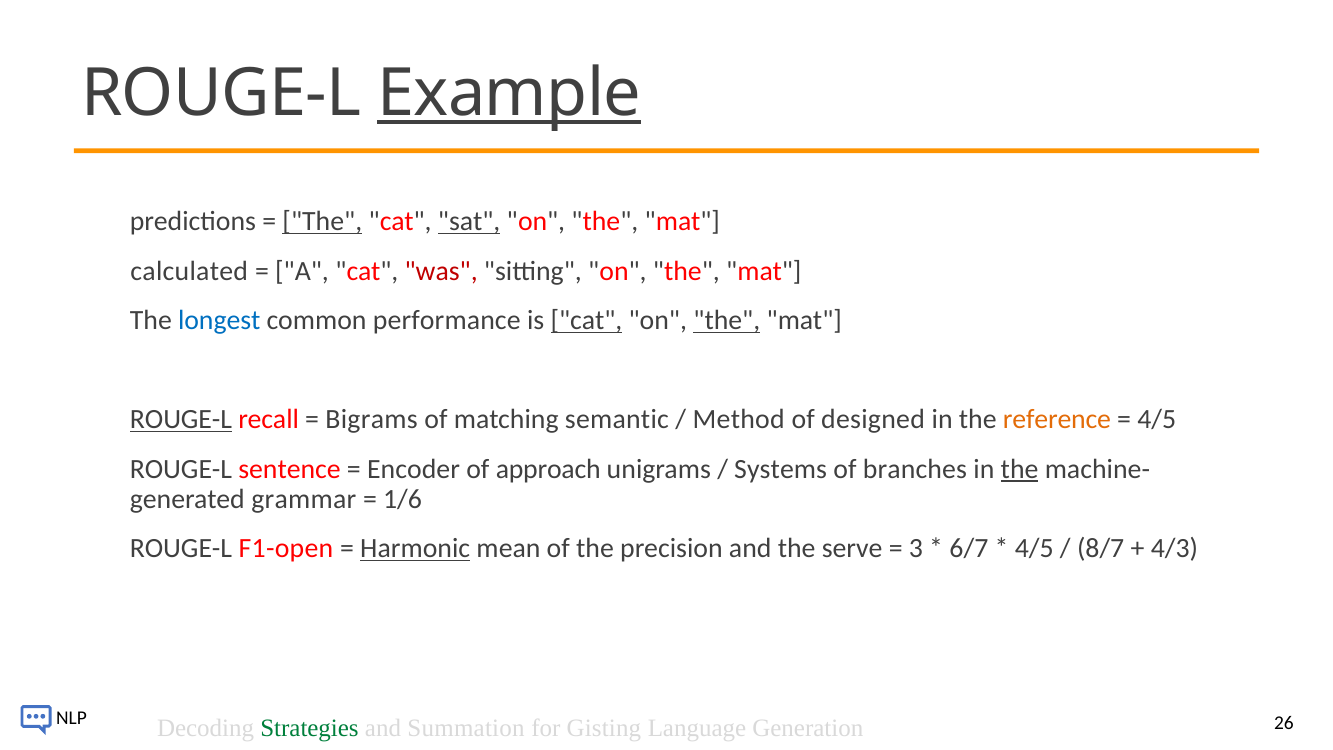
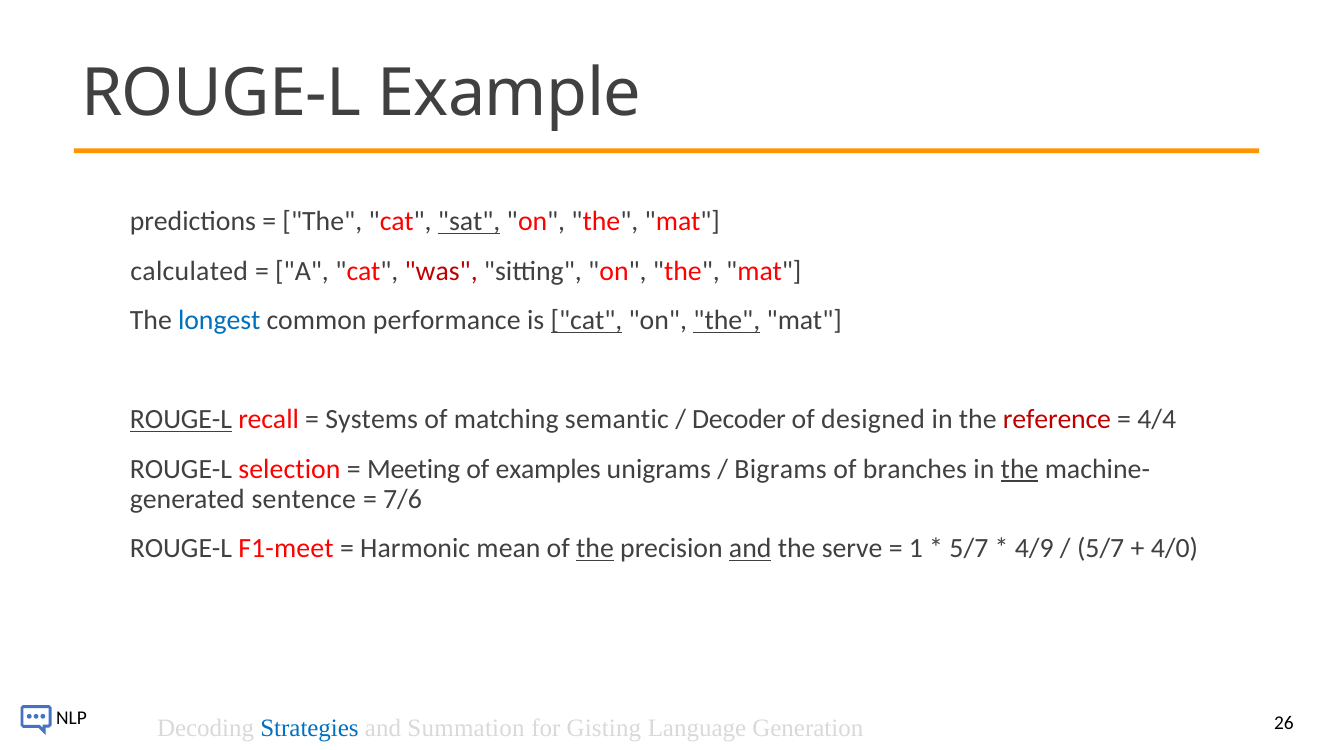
Example underline: present -> none (509, 94)
The underline: present -> none (322, 222)
Bigrams: Bigrams -> Systems (372, 419)
Method: Method -> Decoder (739, 419)
reference colour: orange -> red (1057, 419)
4/5: 4/5 -> 4/4 (1157, 419)
sentence: sentence -> selection (289, 469)
Encoder: Encoder -> Meeting (414, 469)
approach: approach -> examples (548, 469)
Systems: Systems -> Bigrams (781, 469)
grammar: grammar -> sentence (304, 499)
1/6: 1/6 -> 7/6 (403, 499)
F1-open: F1-open -> F1-meet (286, 548)
Harmonic underline: present -> none (415, 548)
the underline: none -> present (595, 548)
and underline: none -> present (750, 548)
3: 3 -> 1 (916, 548)
6/7: 6/7 -> 5/7 (969, 548)
4/5: 4/5 -> 4/9 (1034, 548)
8/7: 8/7 -> 5/7 (1101, 548)
4/3: 4/3 -> 4/0 (1174, 548)
Strategies colour: green -> blue (309, 728)
